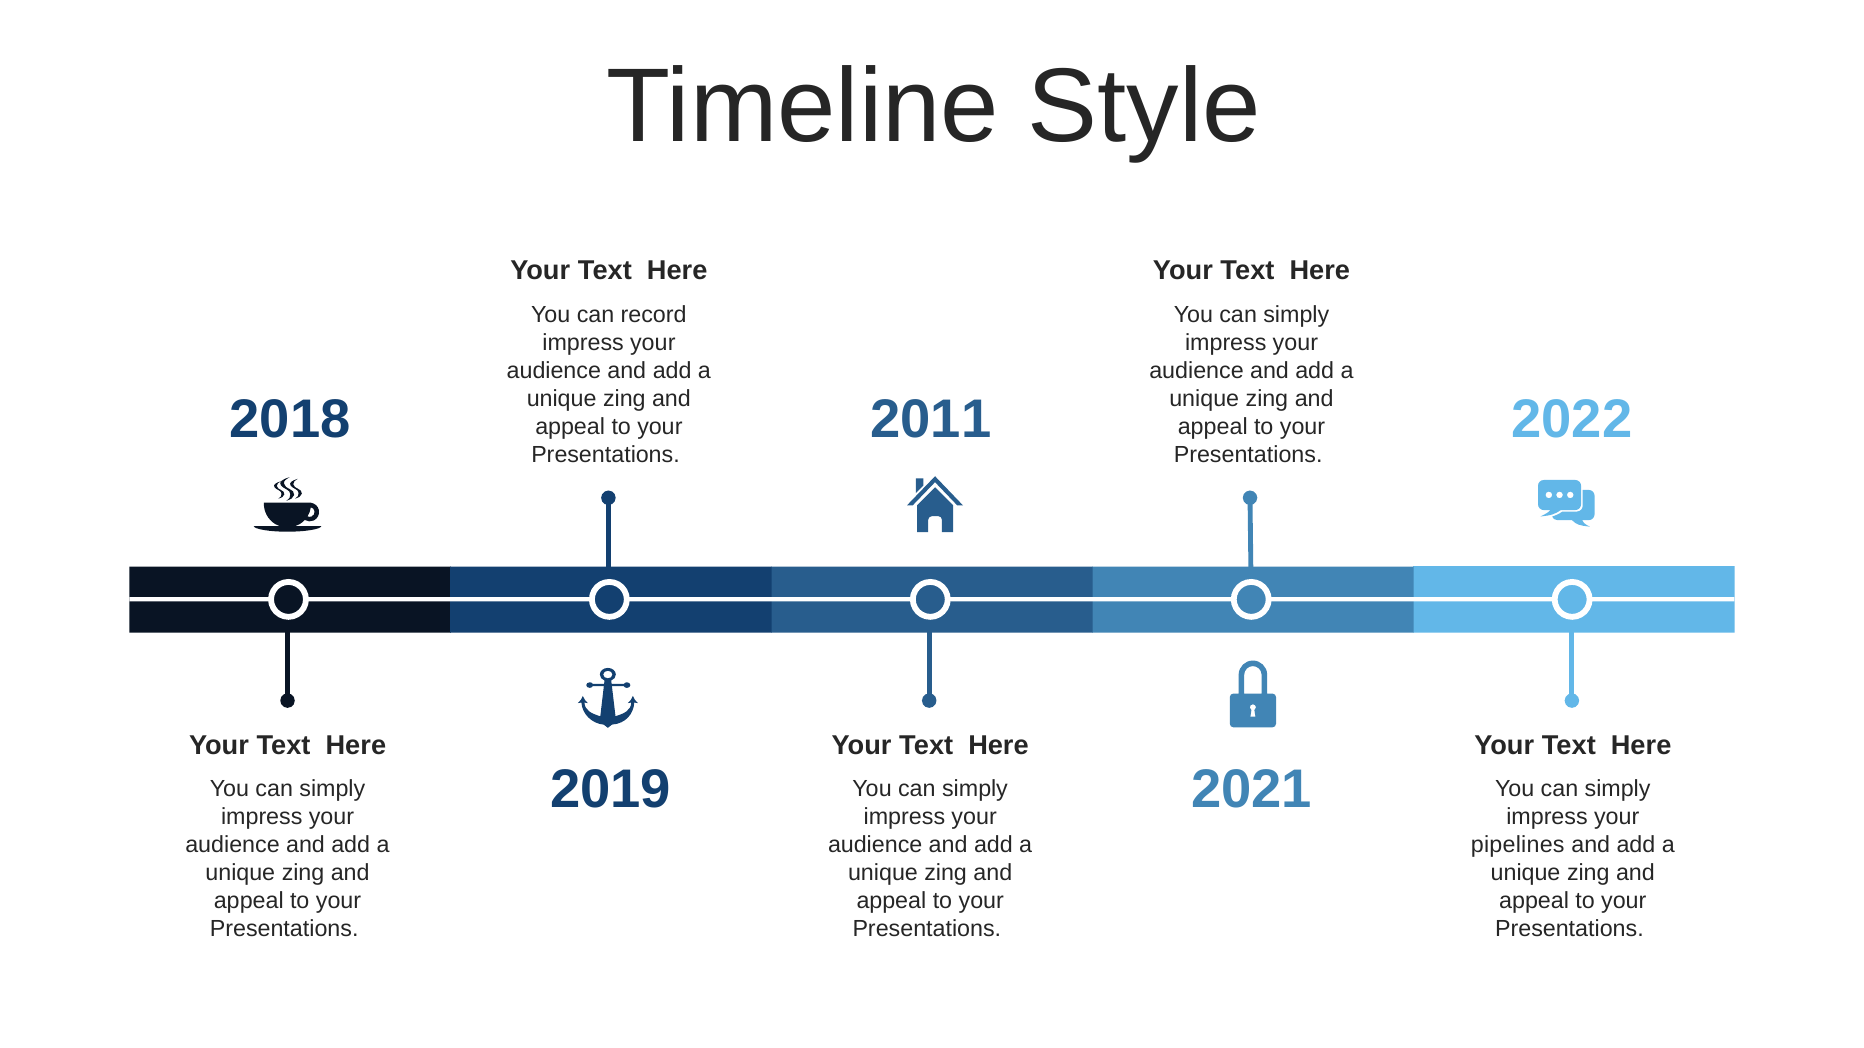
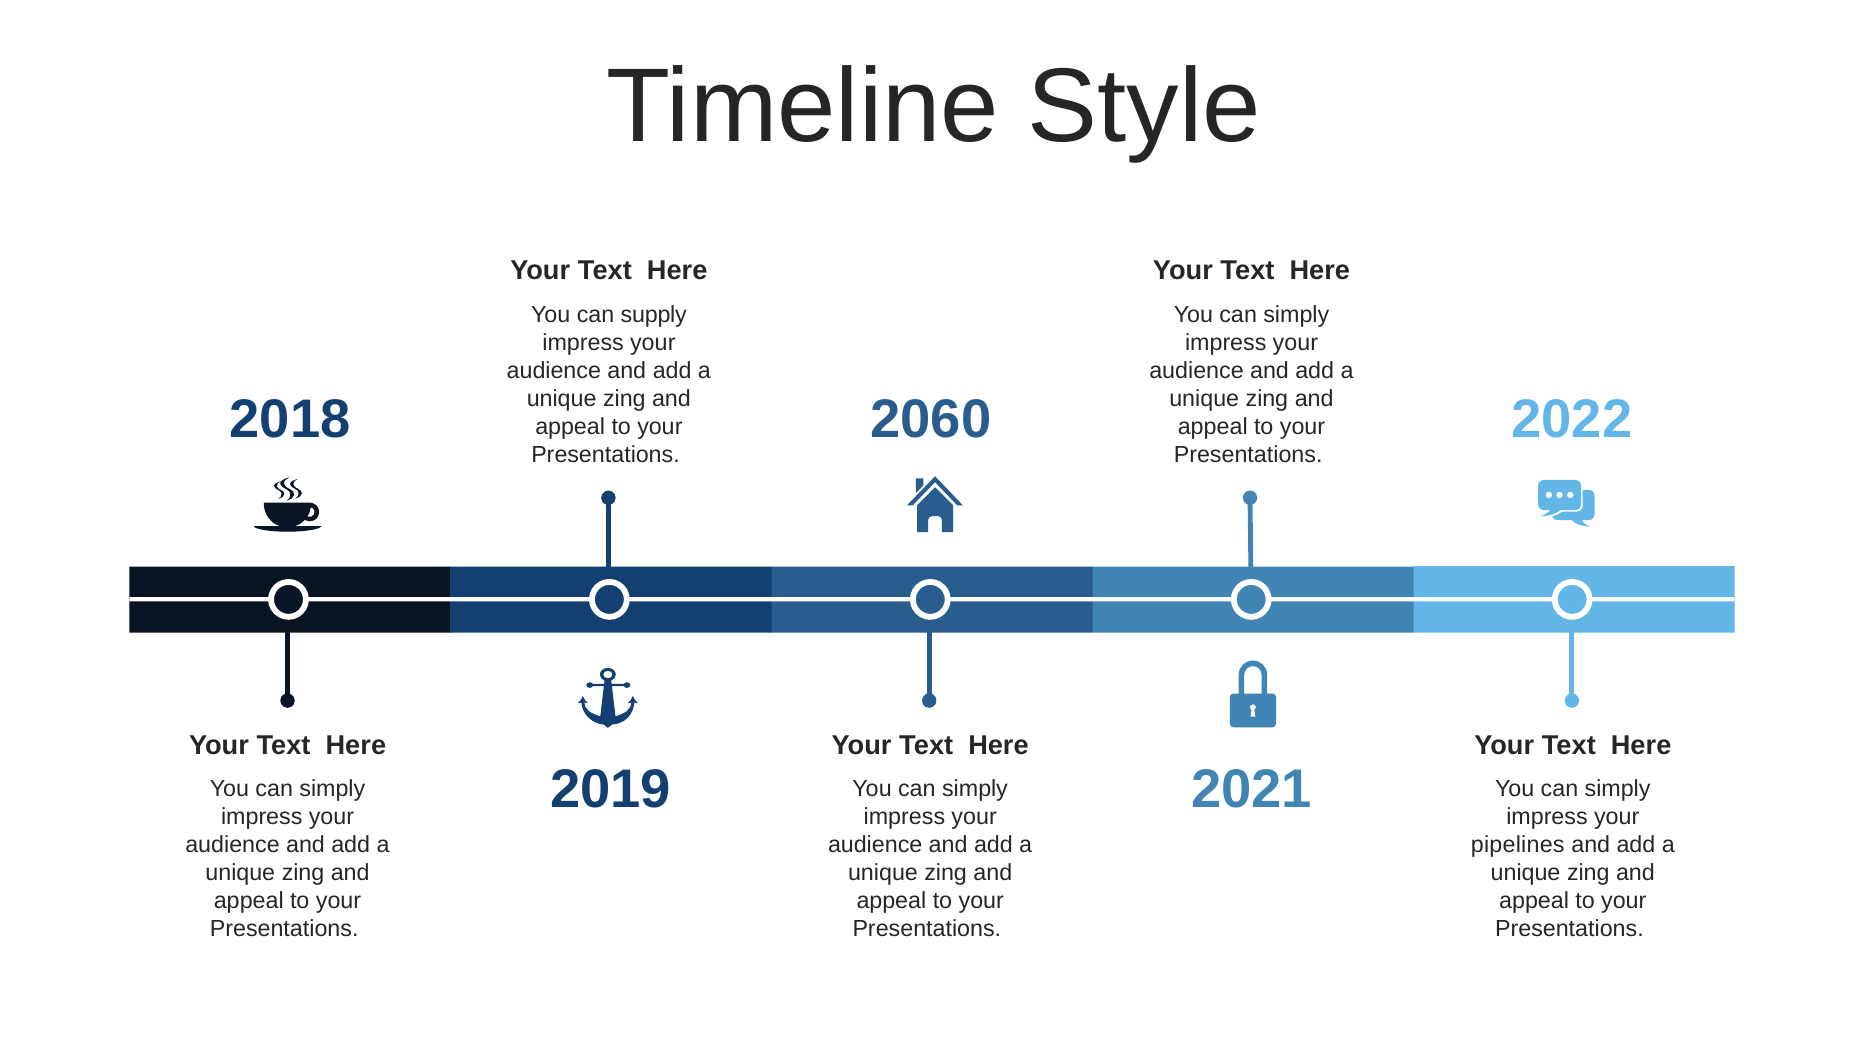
record: record -> supply (654, 315)
2011: 2011 -> 2060 (931, 420)
